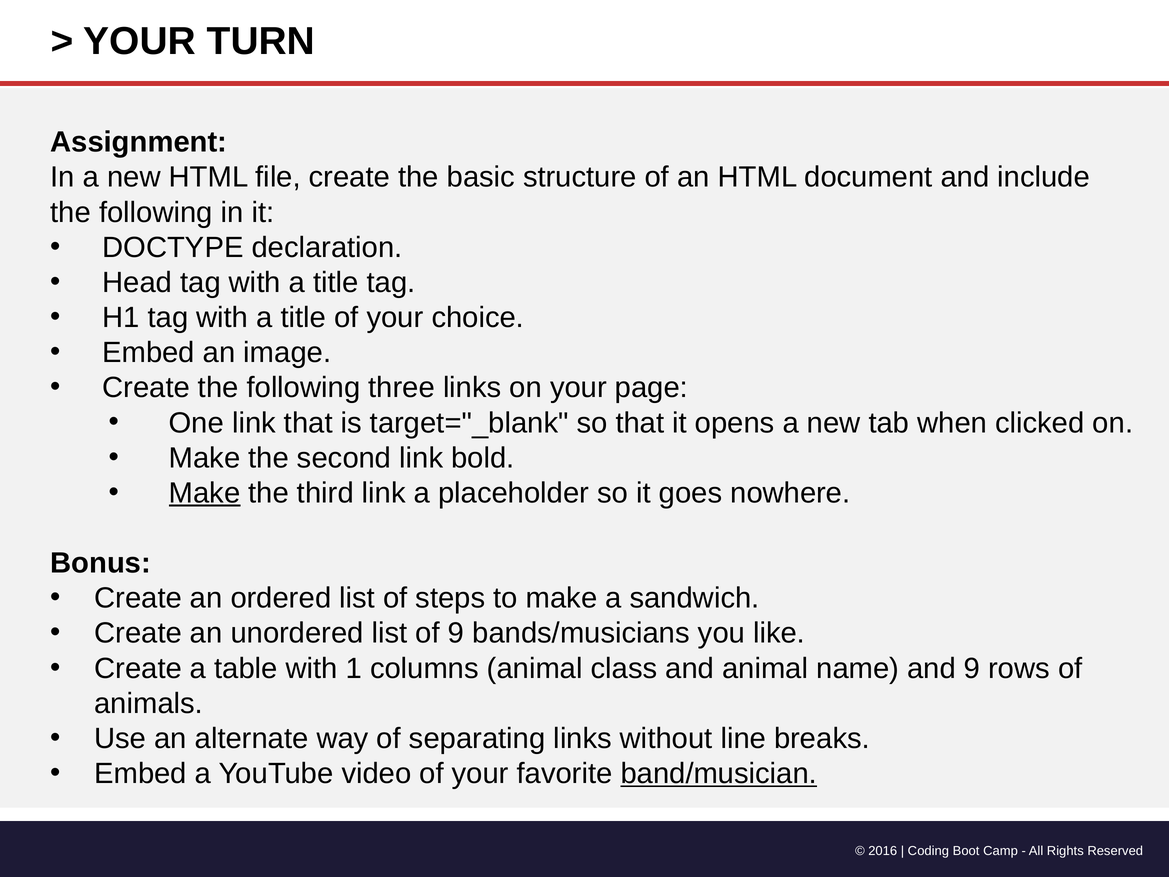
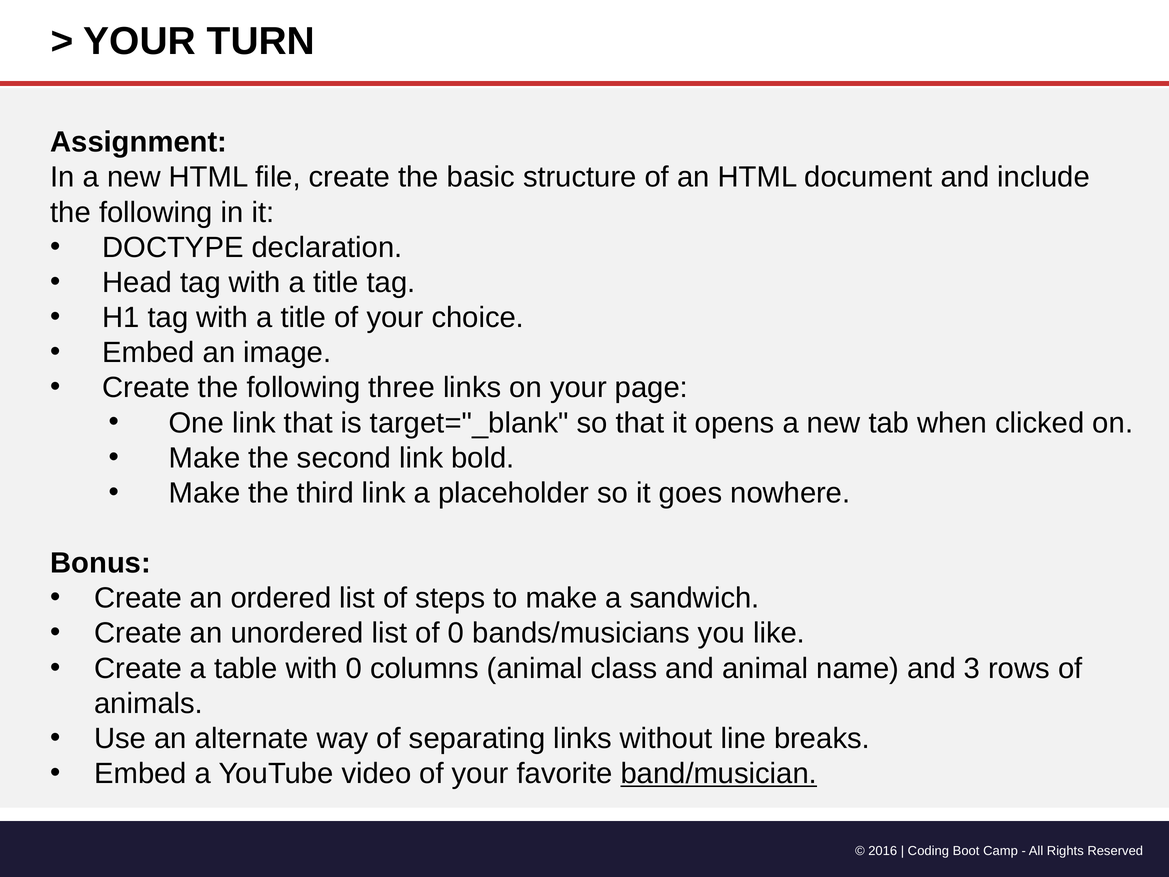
Make underline: present -> none (205, 493)
of 9: 9 -> 0 (456, 633)
with 1: 1 -> 0 (354, 668)
and 9: 9 -> 3 (972, 668)
